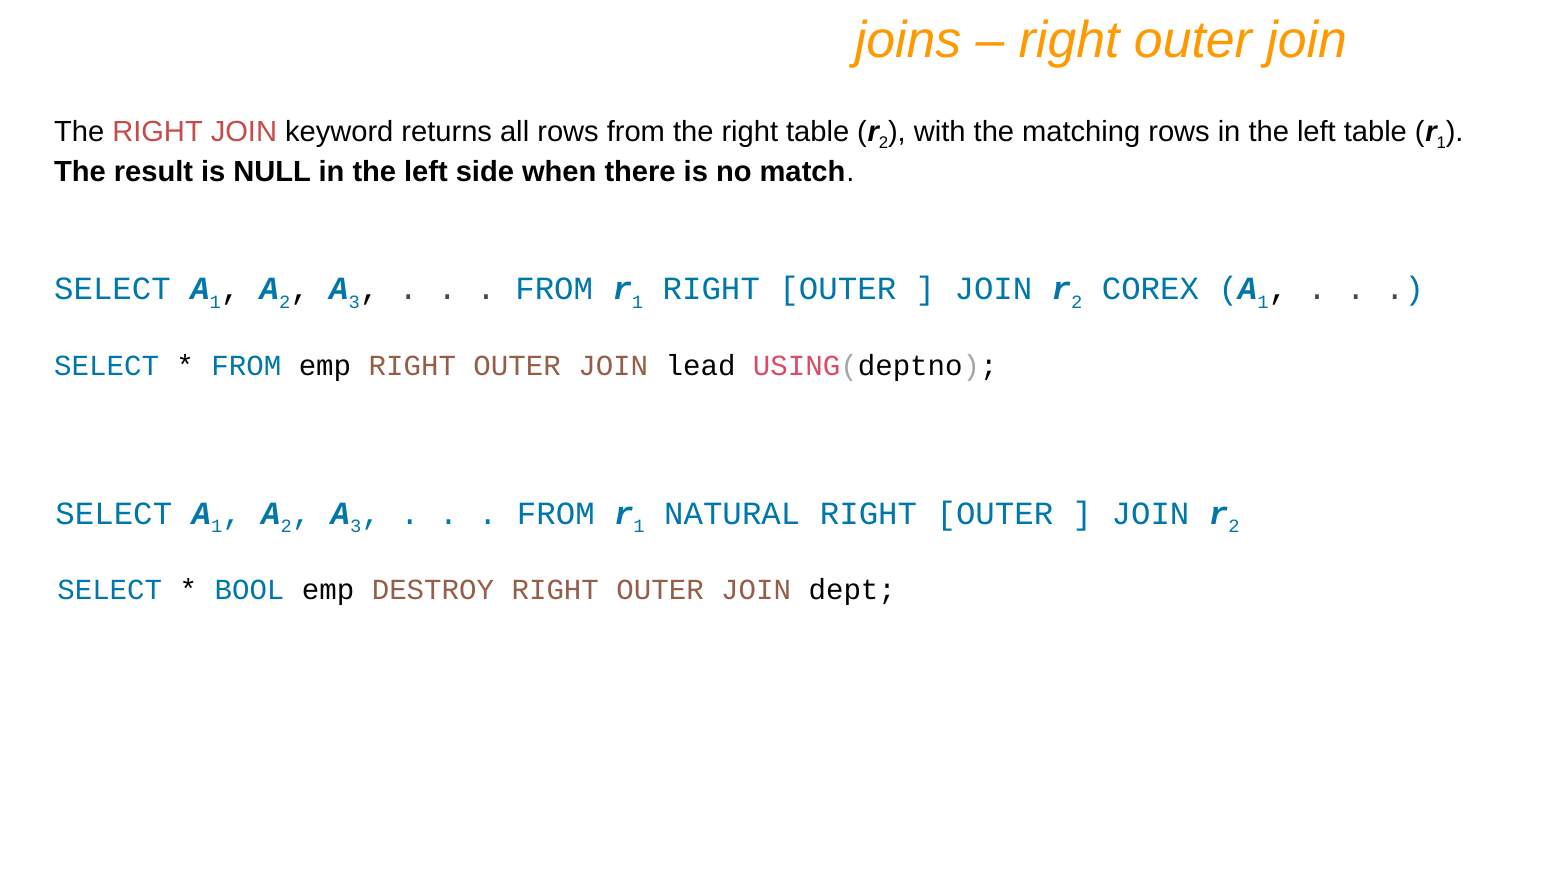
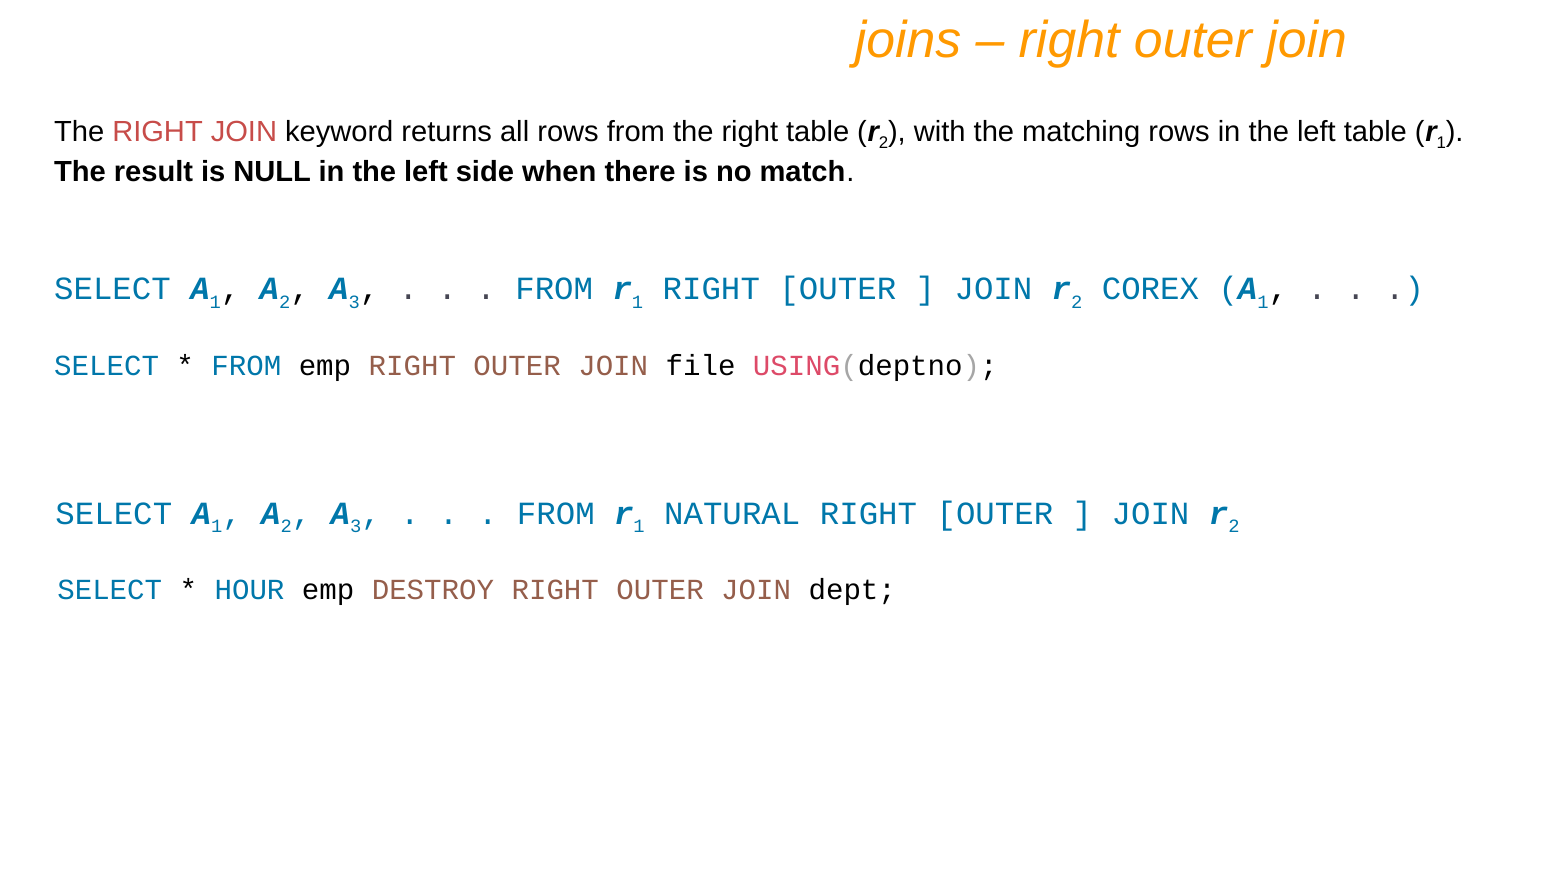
lead: lead -> file (701, 366)
BOOL: BOOL -> HOUR (250, 590)
